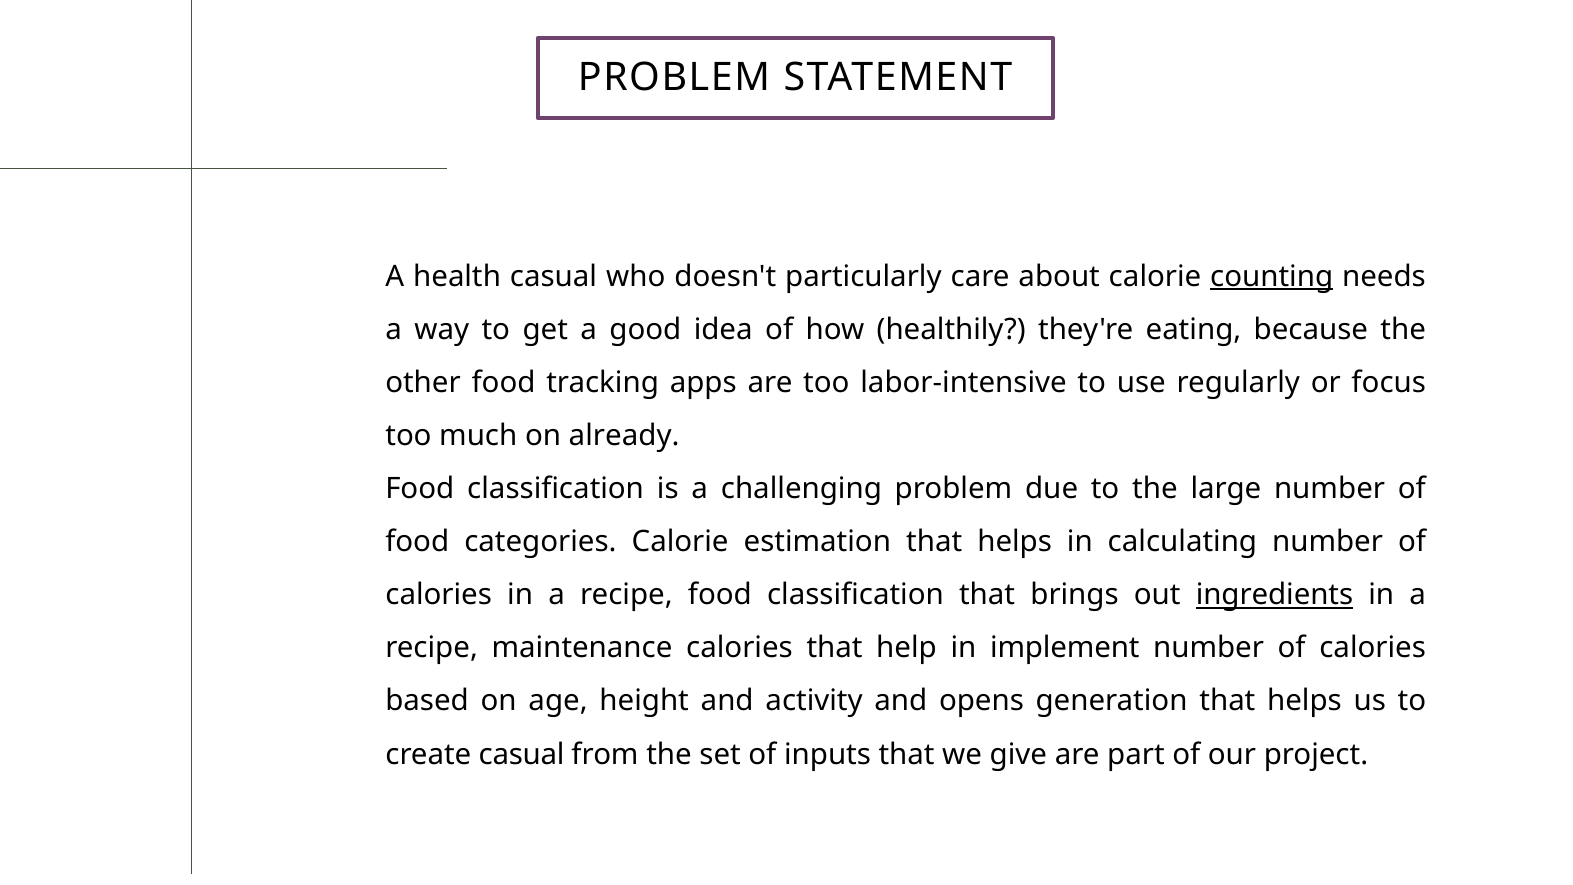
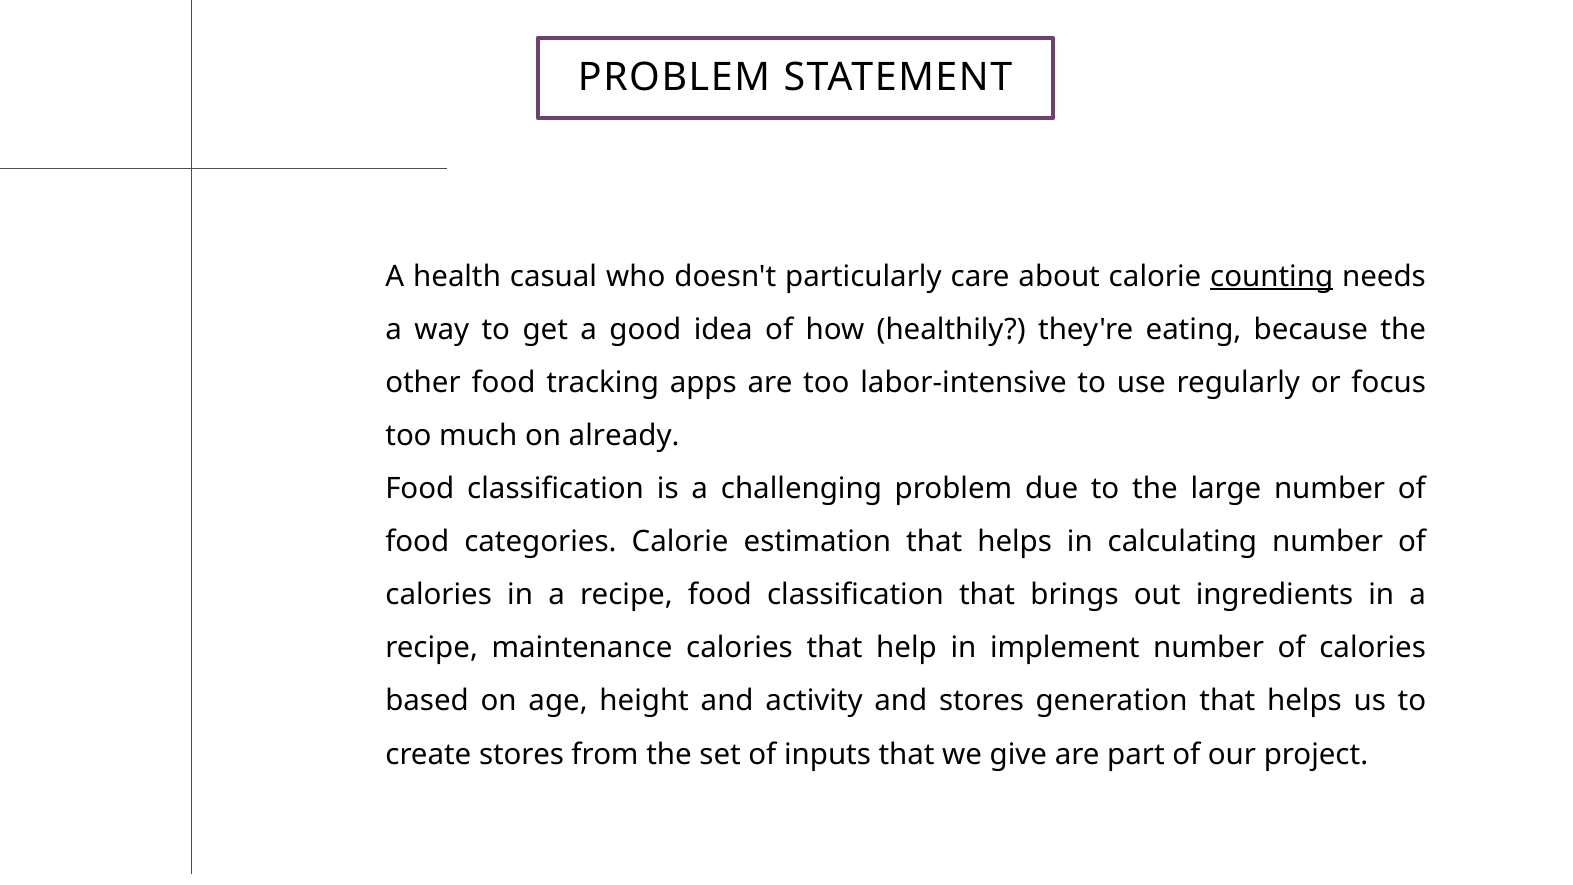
ingredients underline: present -> none (1274, 595)
and opens: opens -> stores (982, 701)
create casual: casual -> stores (522, 754)
